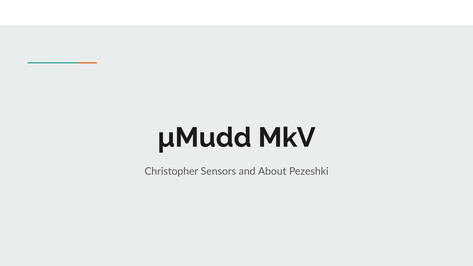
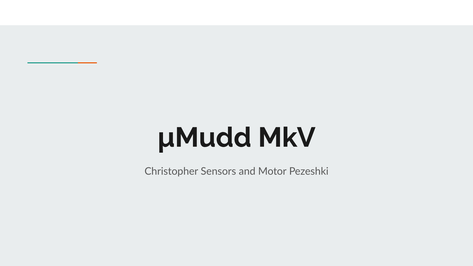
About: About -> Motor (272, 171)
